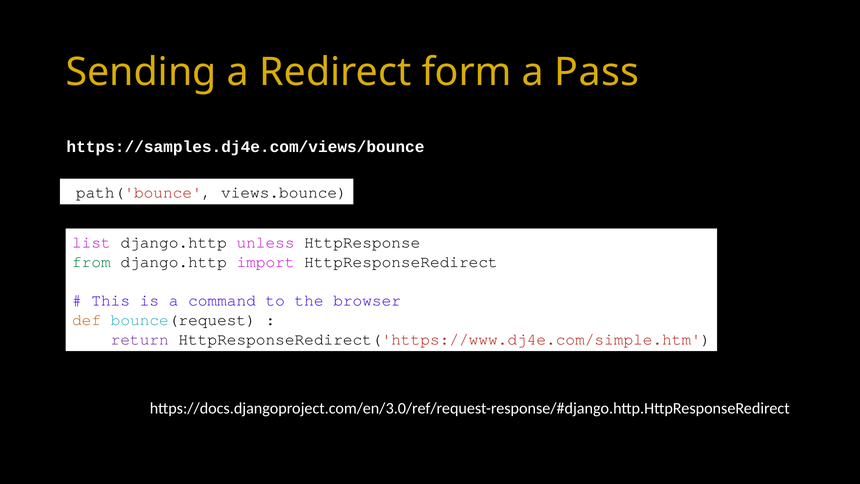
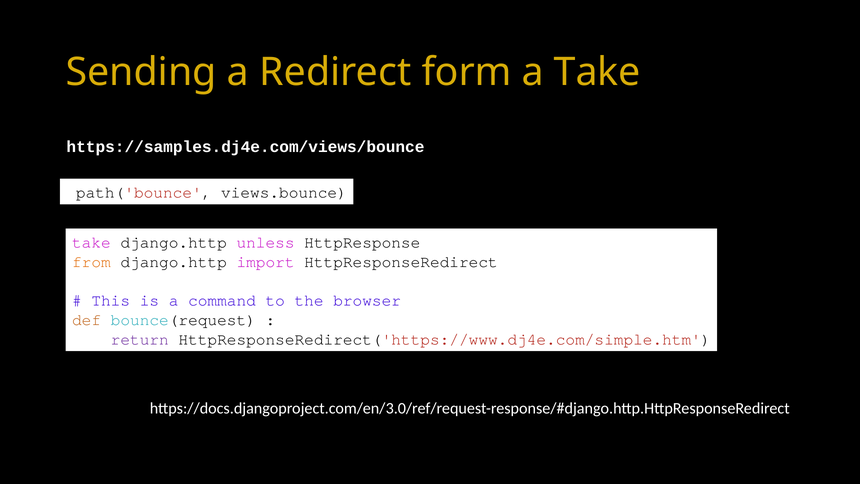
a Pass: Pass -> Take (597, 72)
list: list -> take (91, 242)
from colour: green -> orange (91, 262)
